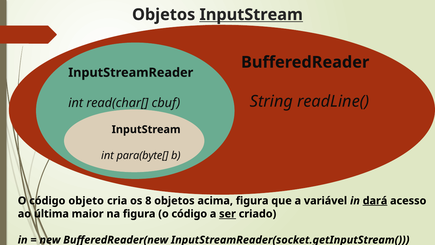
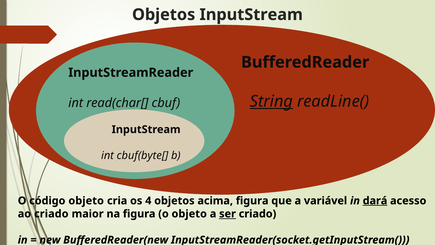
InputStream underline: present -> none (251, 15)
String underline: none -> present (271, 101)
para(byte[: para(byte[ -> cbuf(byte[ (142, 155)
8: 8 -> 4 (148, 201)
ao última: última -> criado (51, 214)
figura o código: código -> objeto (189, 214)
